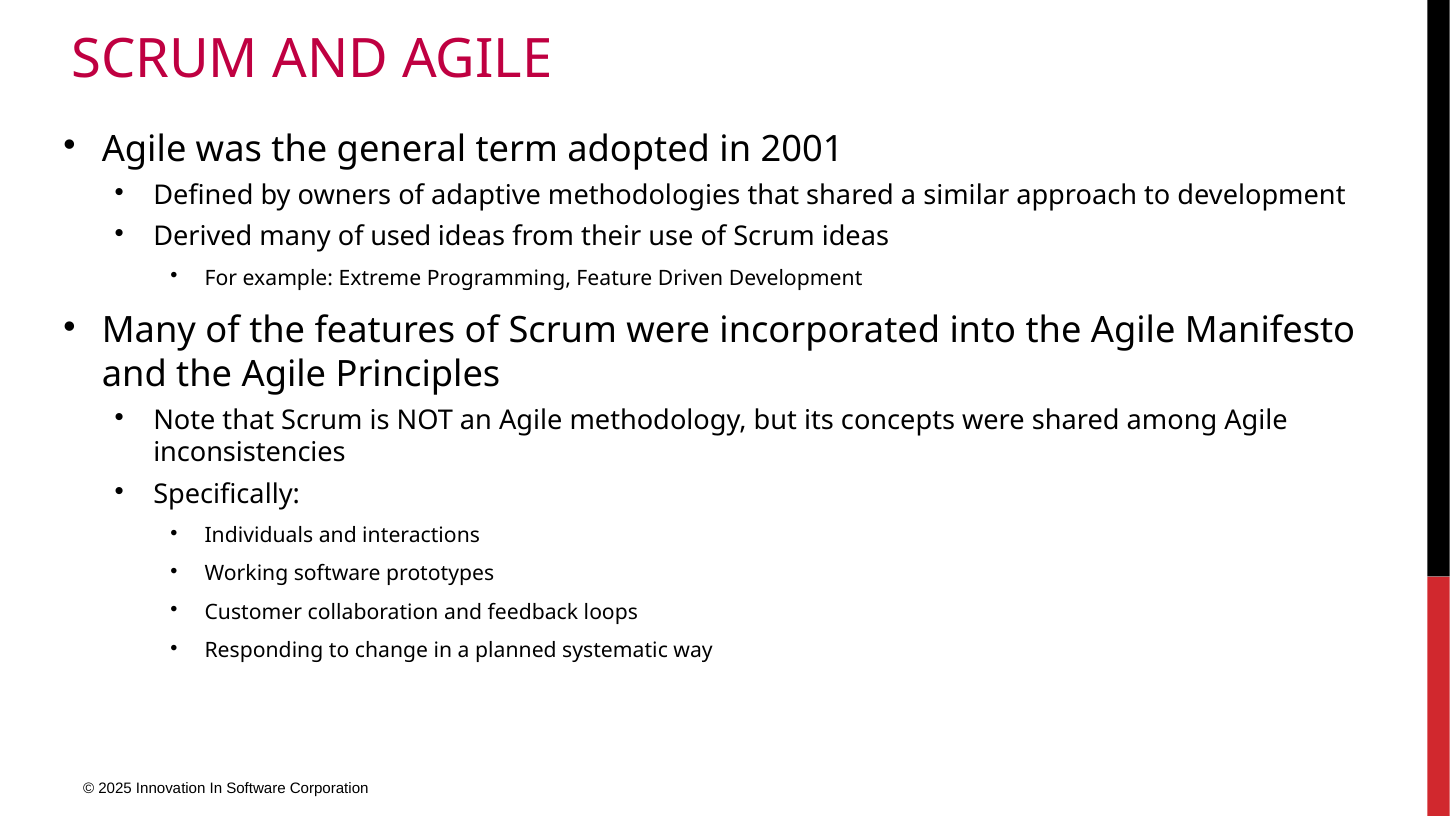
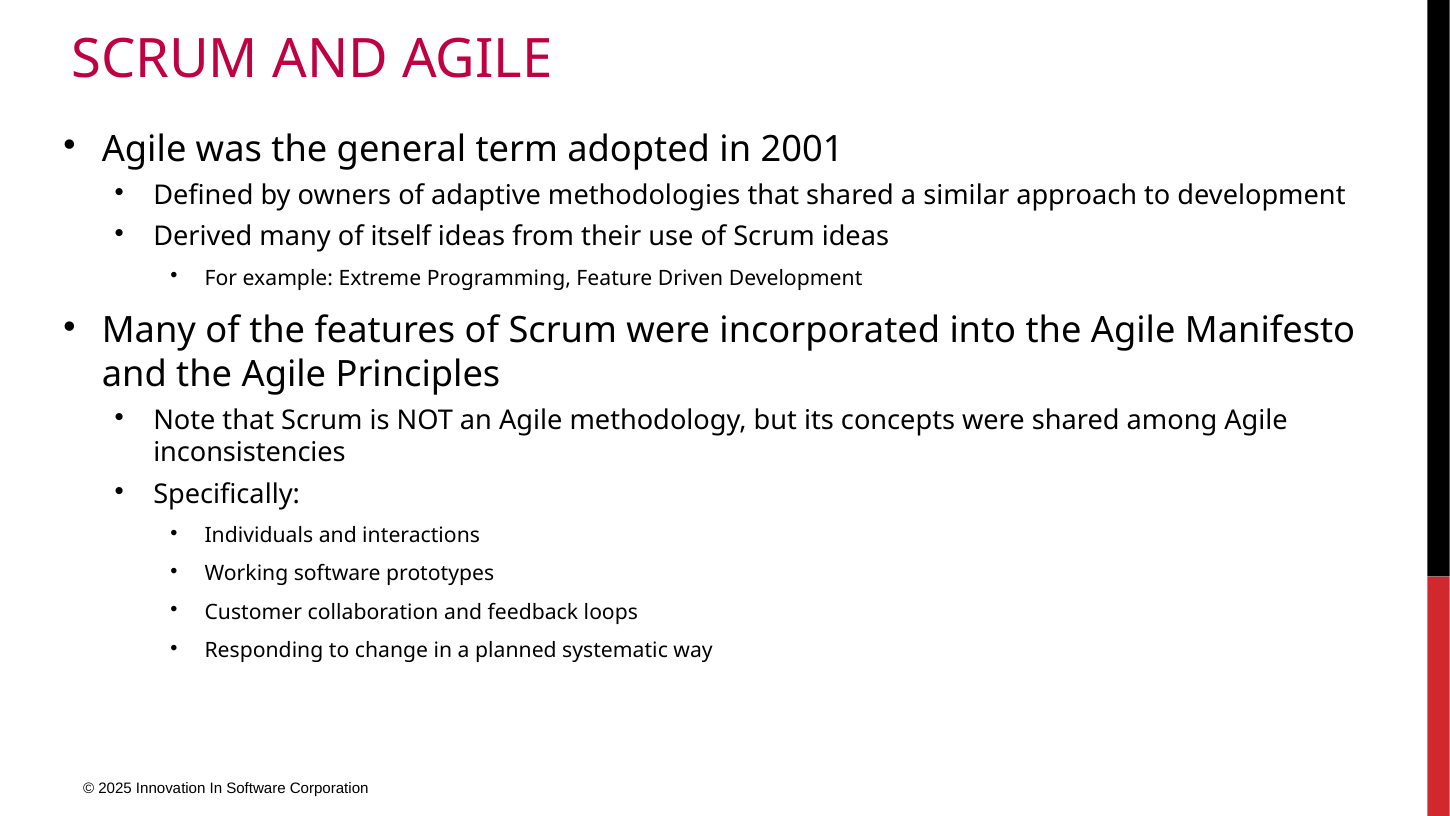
used: used -> itself (401, 236)
